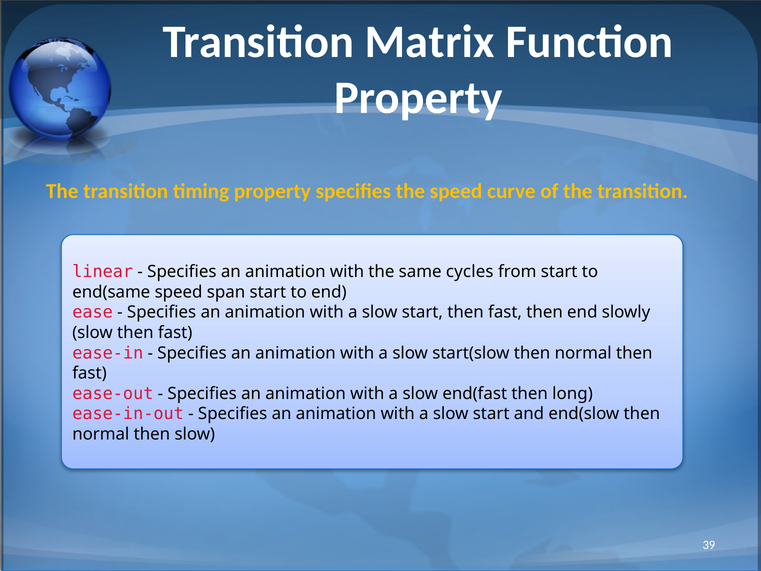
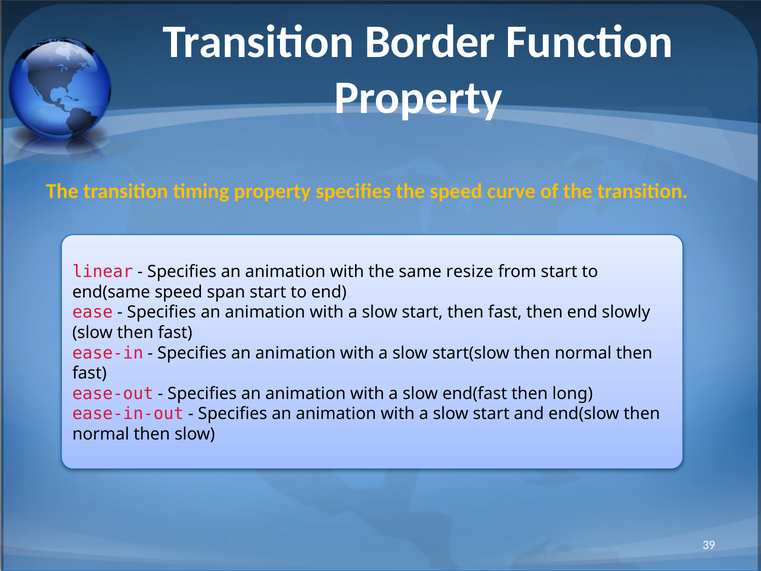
Matrix: Matrix -> Border (430, 42)
cycles: cycles -> resize (470, 272)
